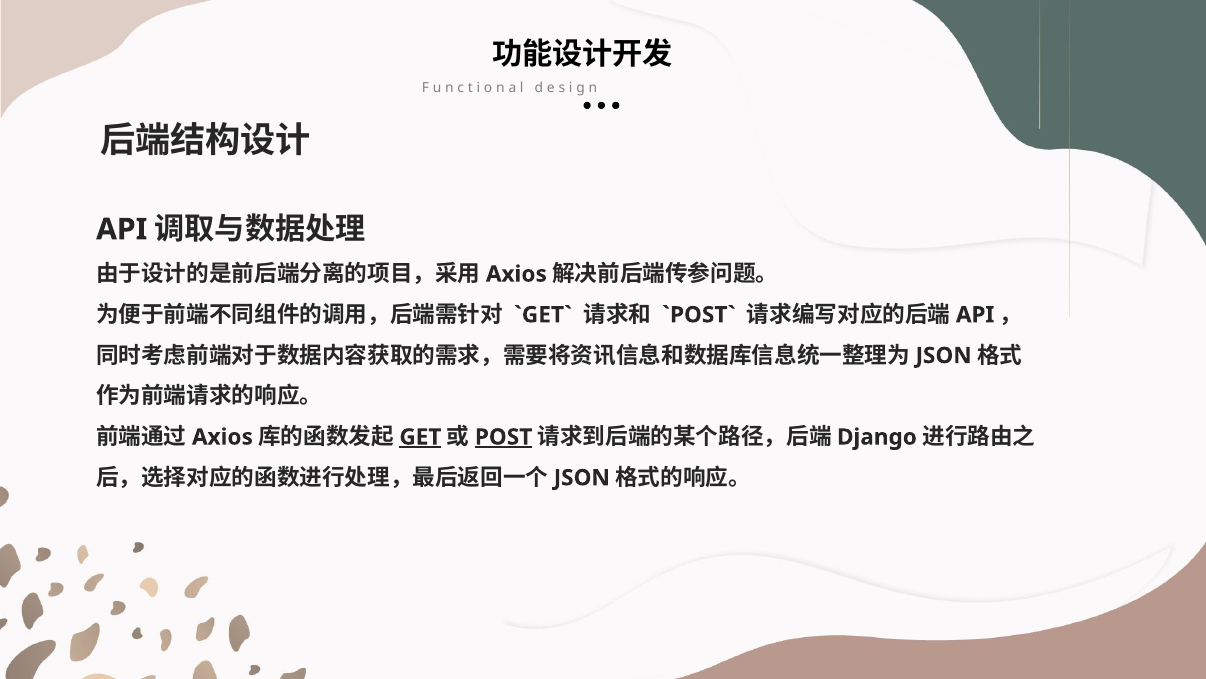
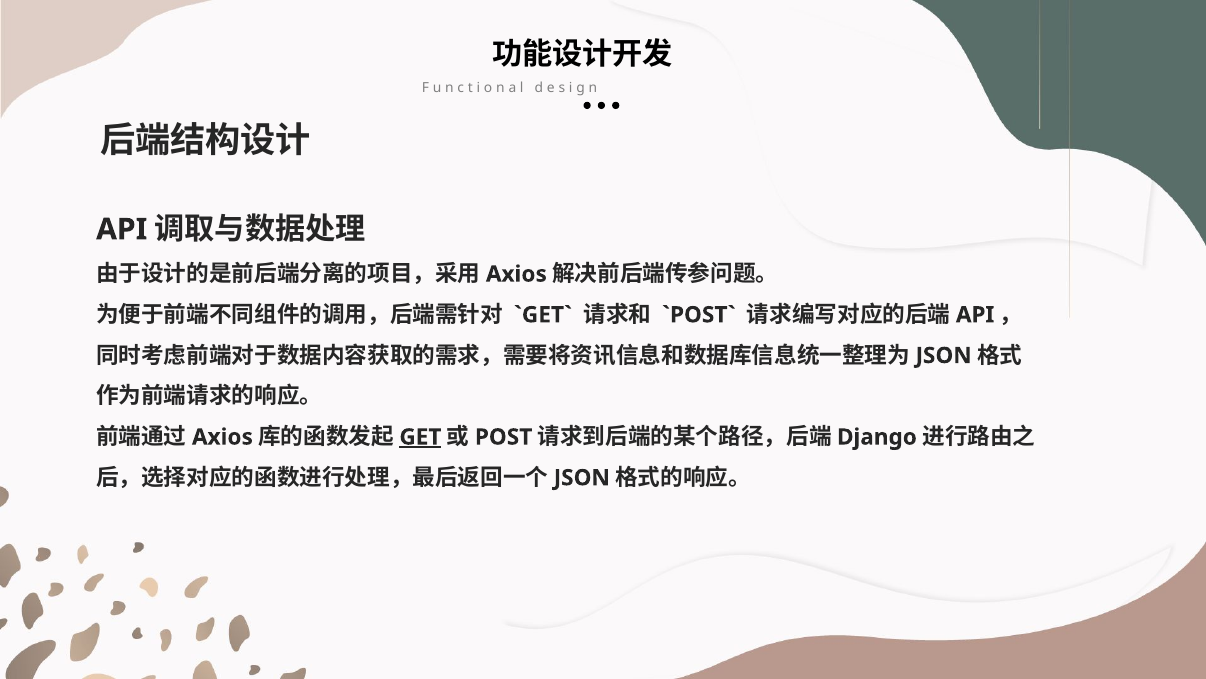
POST underline: present -> none (504, 437)
